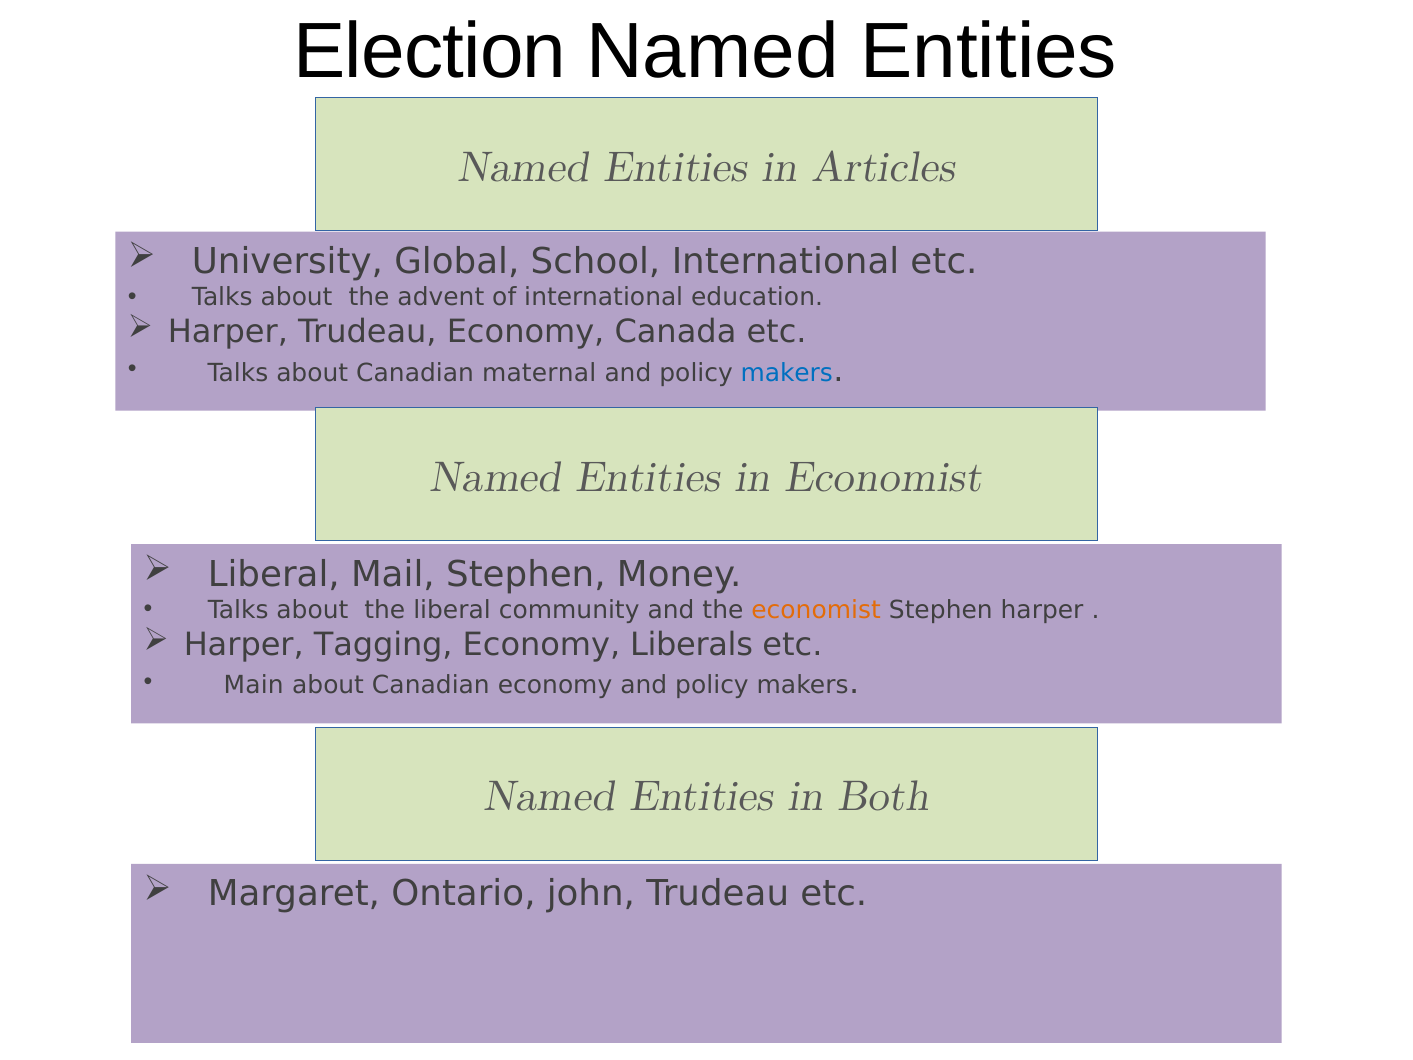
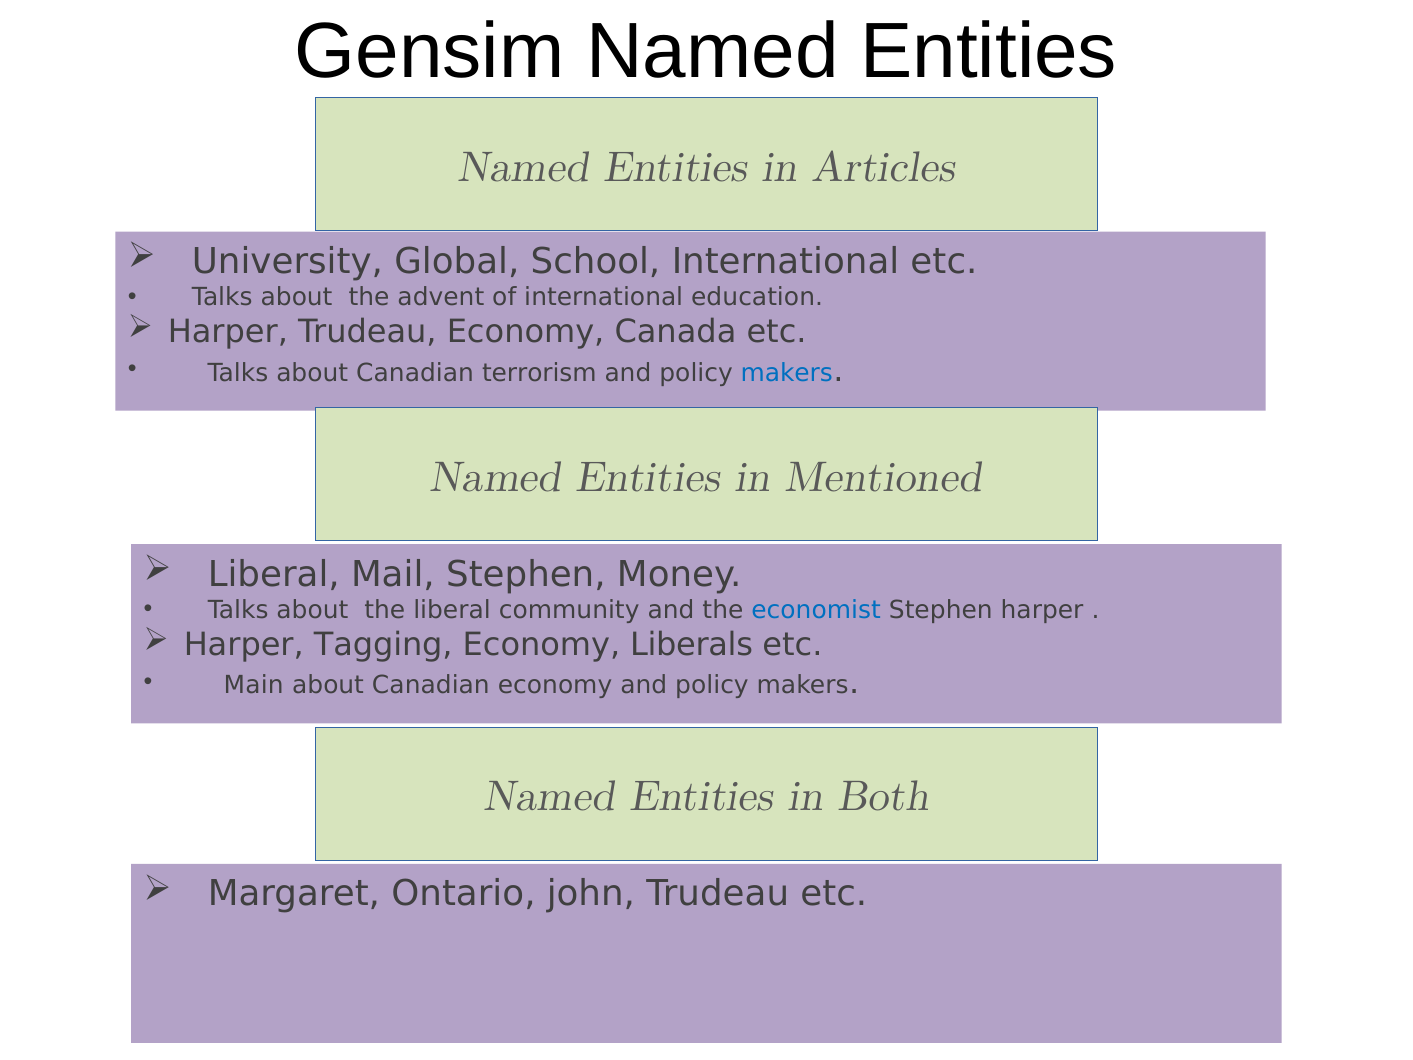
Election: Election -> Gensim (430, 52)
maternal: maternal -> terrorism (539, 373)
in Economist: Economist -> Mentioned (883, 477)
economist colour: orange -> blue (816, 610)
